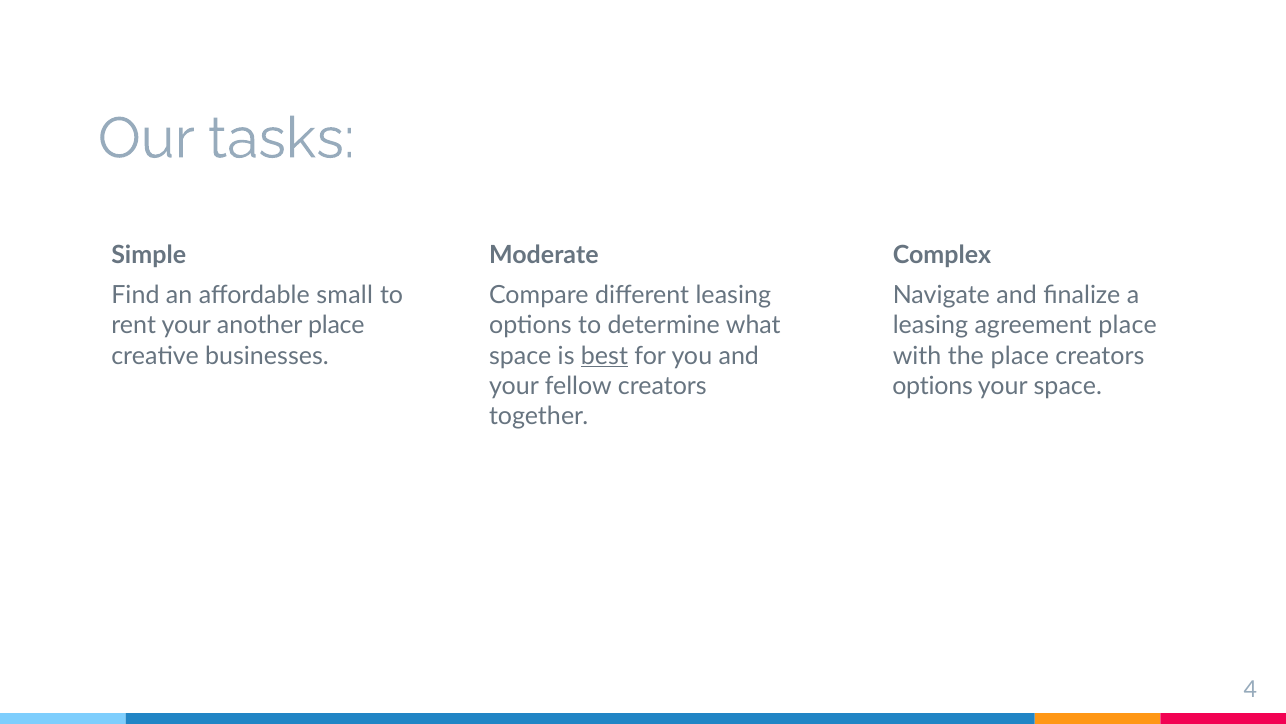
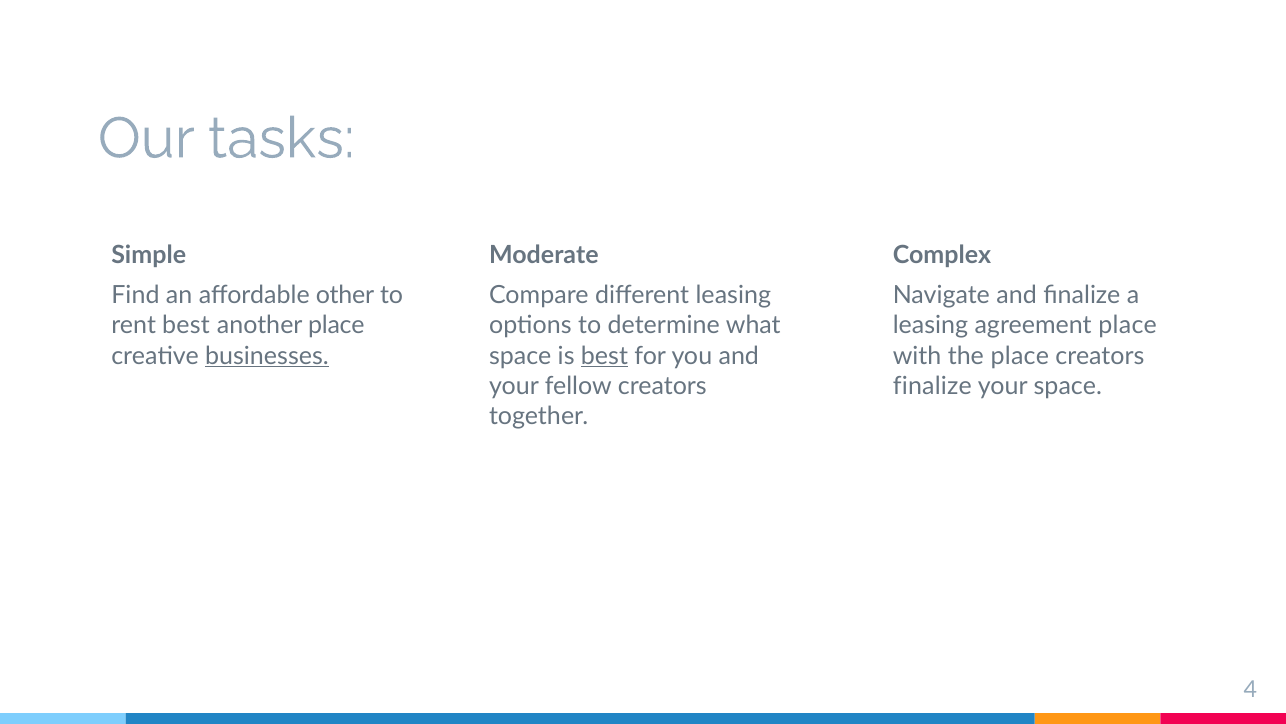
small: small -> other (345, 295)
rent your: your -> best (186, 325)
businesses underline: none -> present (267, 355)
options: options -> finalize (932, 385)
